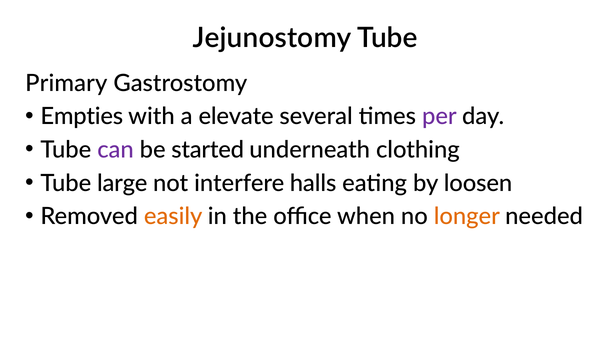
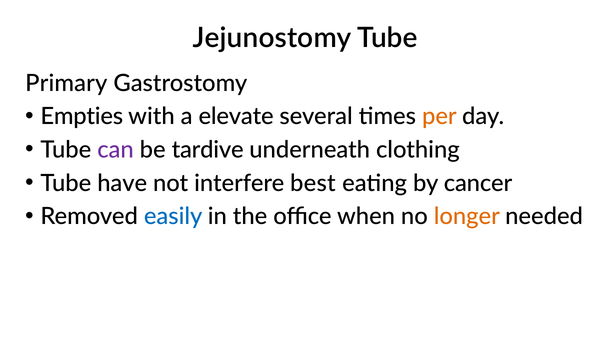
per colour: purple -> orange (439, 117)
started: started -> tardive (208, 150)
large: large -> have (122, 183)
halls: halls -> best (313, 183)
loosen: loosen -> cancer (478, 183)
easily colour: orange -> blue (173, 217)
